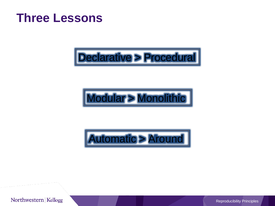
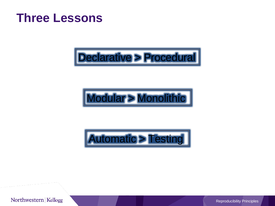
Around: Around -> Testing (166, 139)
